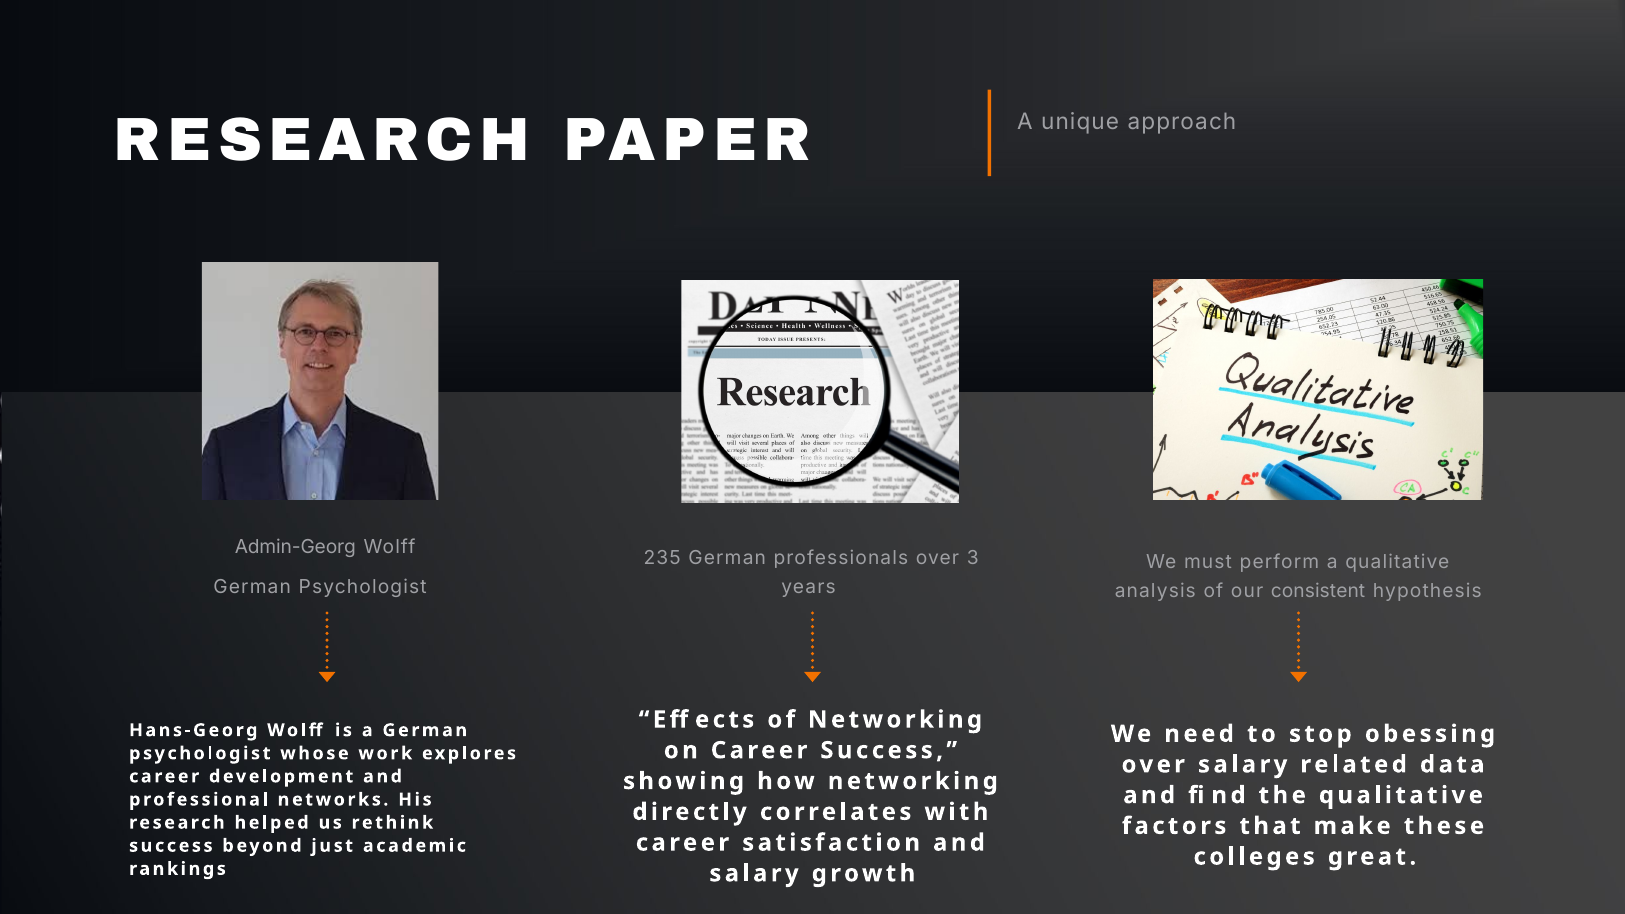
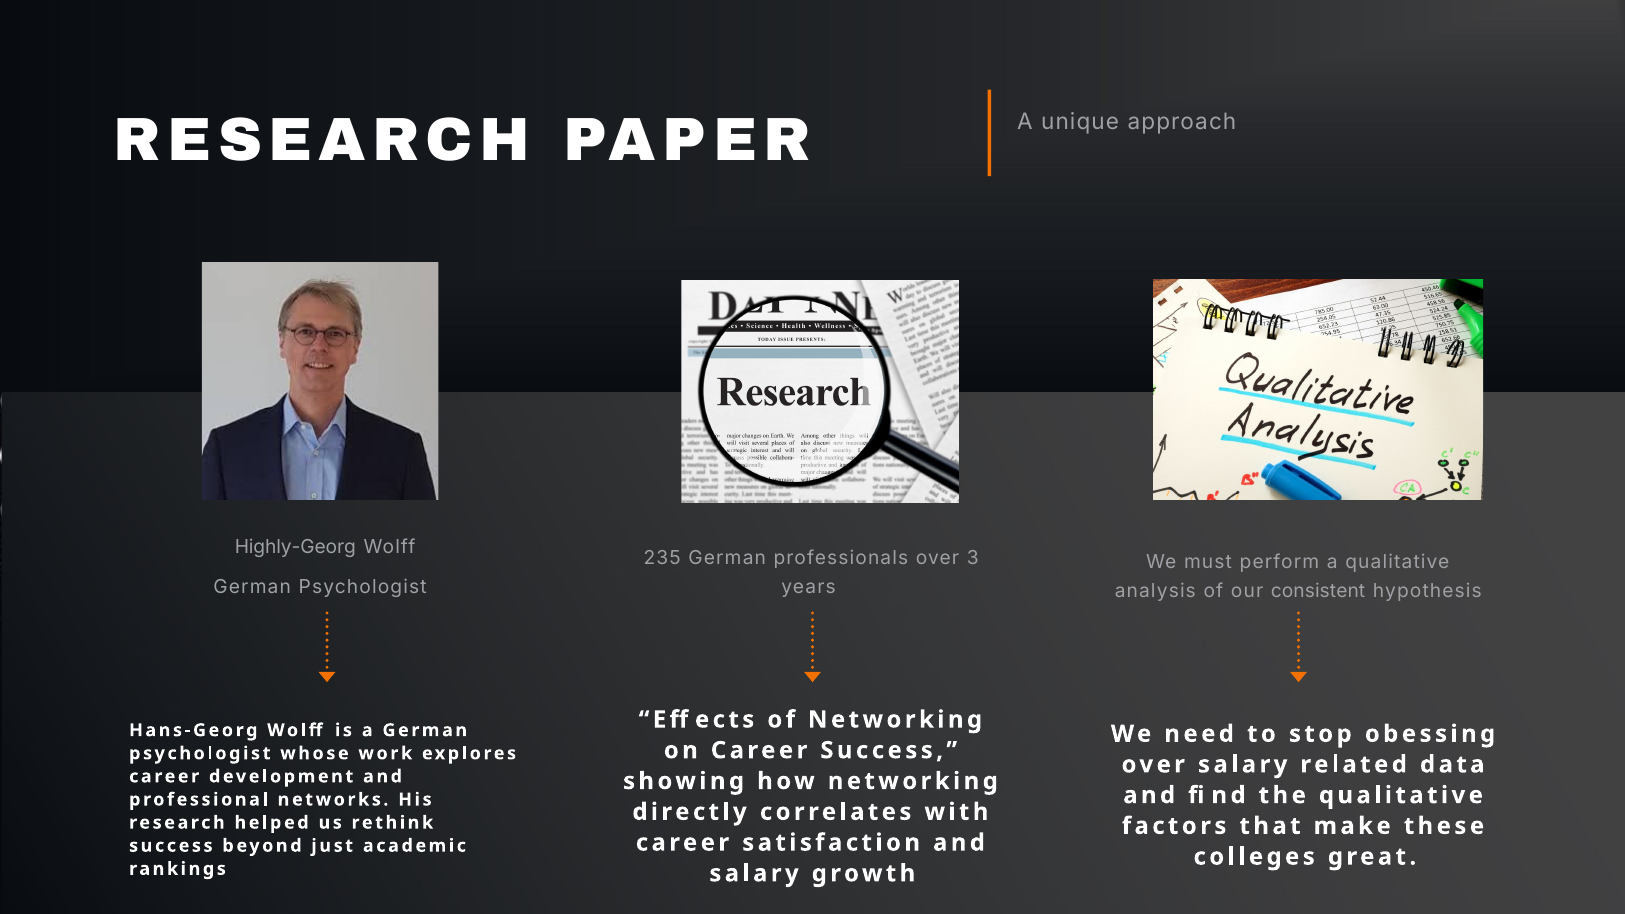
Admin-Georg: Admin-Georg -> Highly-Georg (295, 547)
